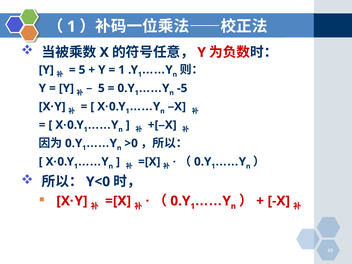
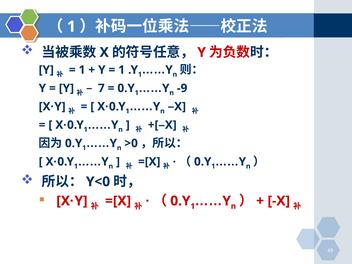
5: 5 -> 1 (82, 70)
-5: -5 -> -9 (182, 88)
5: 5 -> 7 (101, 88)
